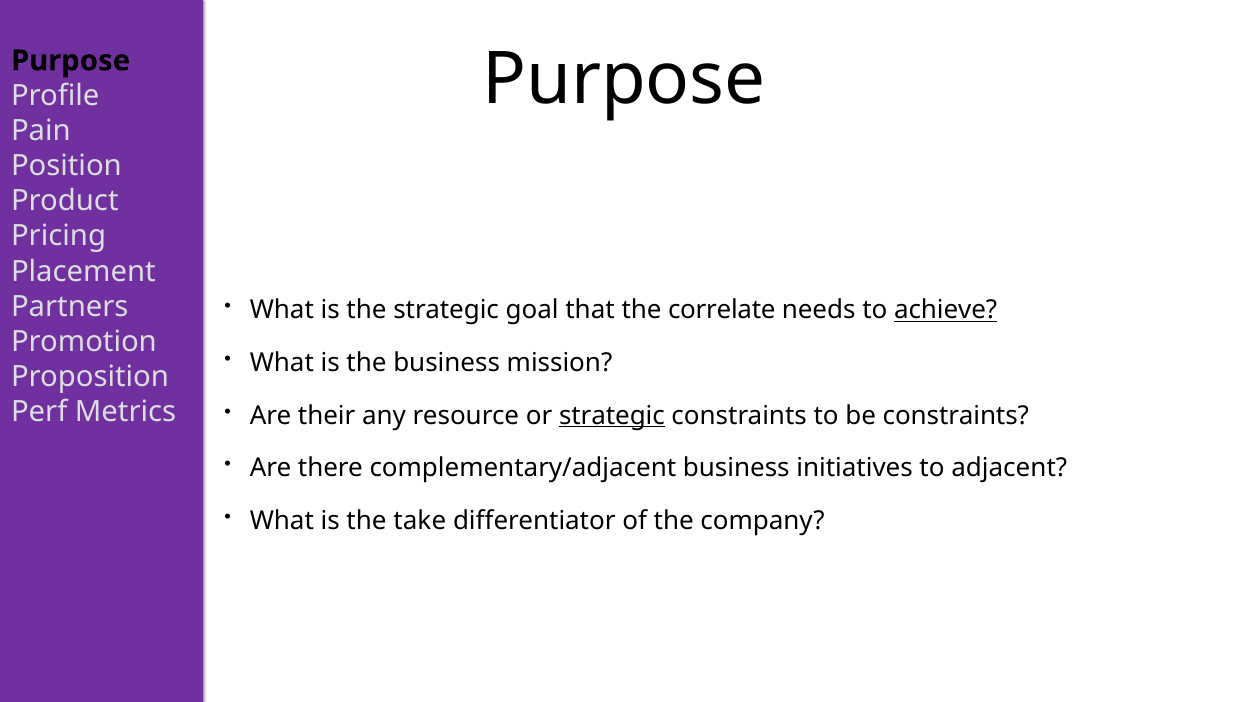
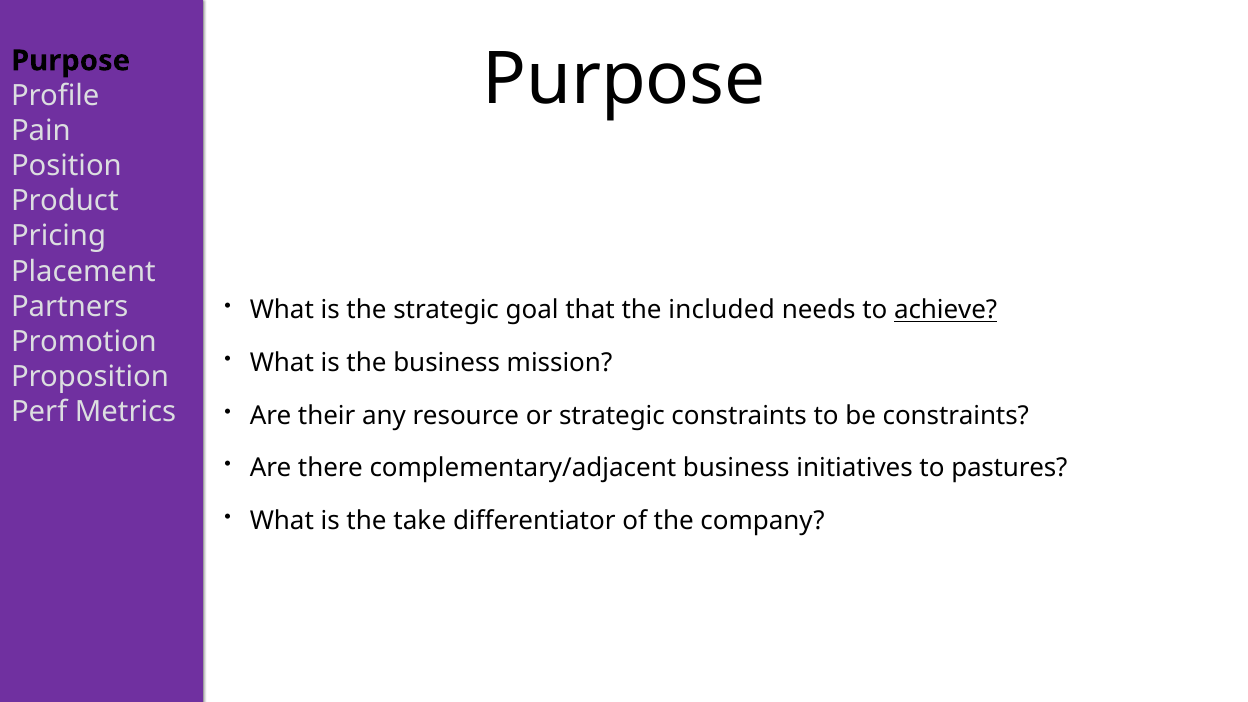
correlate: correlate -> included (722, 310)
strategic underline: present -> none (612, 415)
adjacent: adjacent -> pastures (1009, 468)
